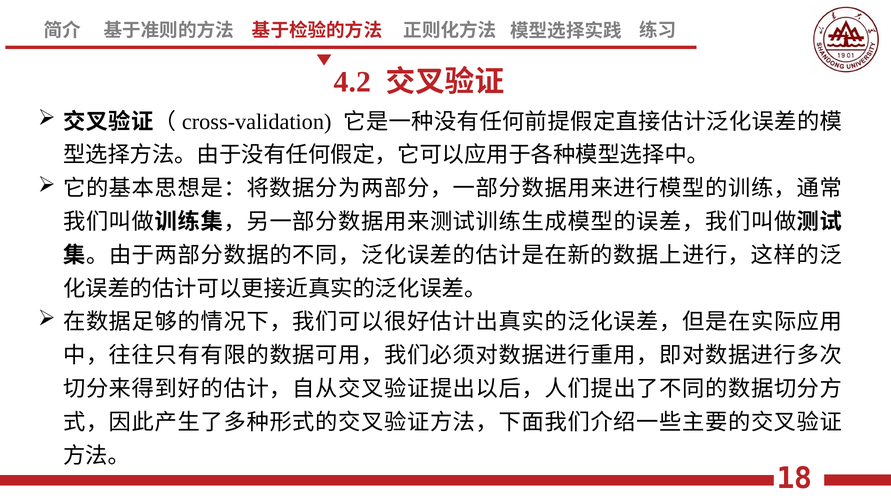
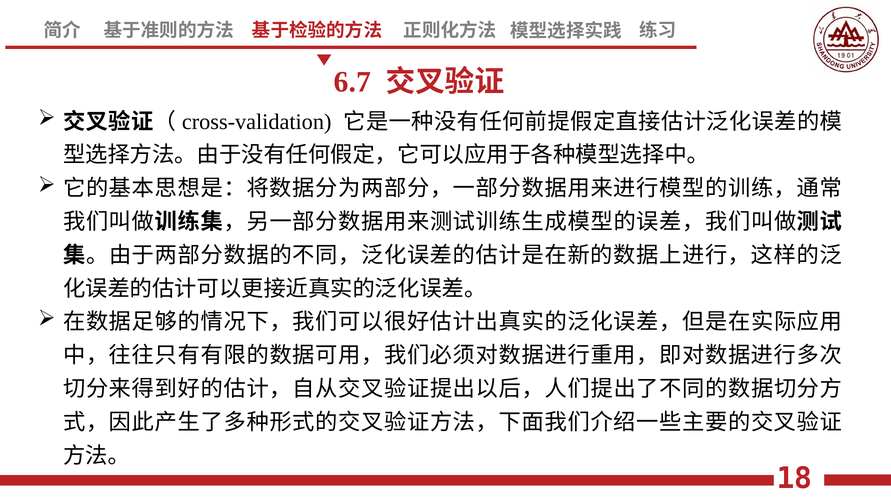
4.2: 4.2 -> 6.7 (352, 82)
